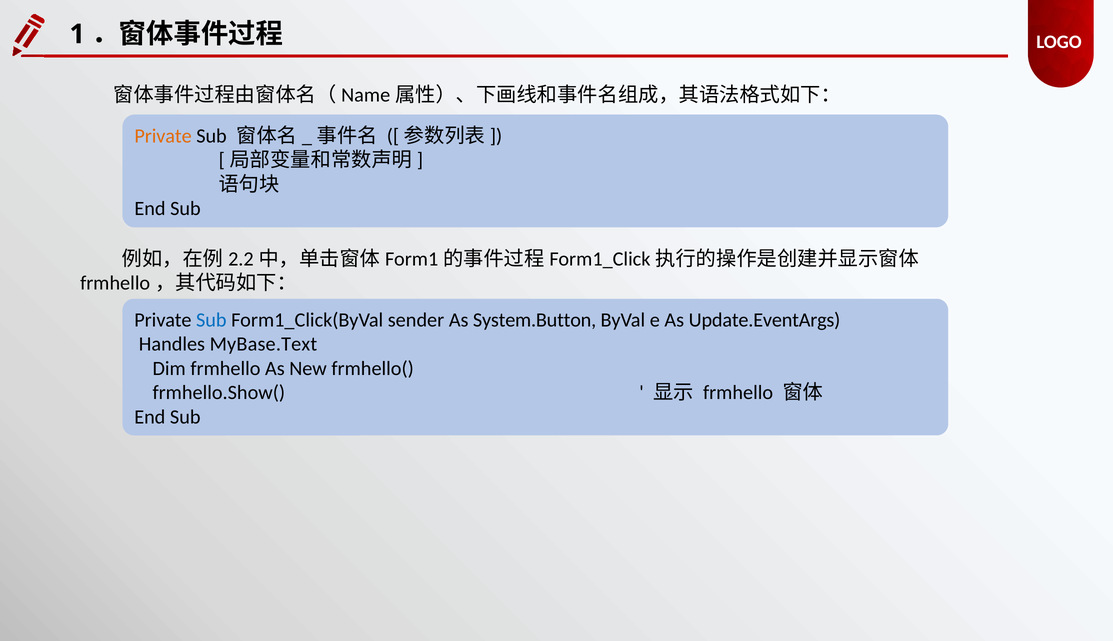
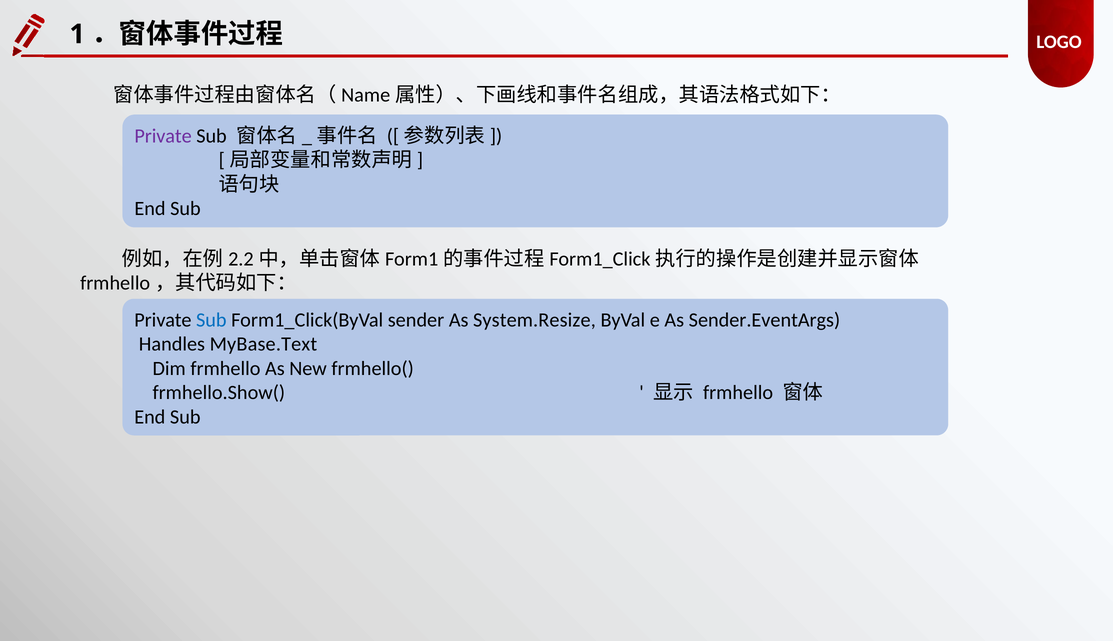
Private colour: orange -> purple (163, 136)
System.Button: System.Button -> System.Resize (534, 320)
Update.EventArgs: Update.EventArgs -> Sender.EventArgs (764, 320)
